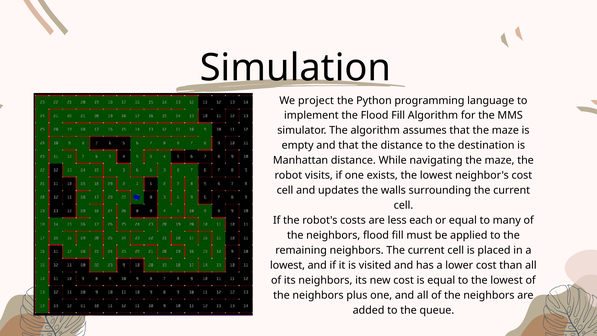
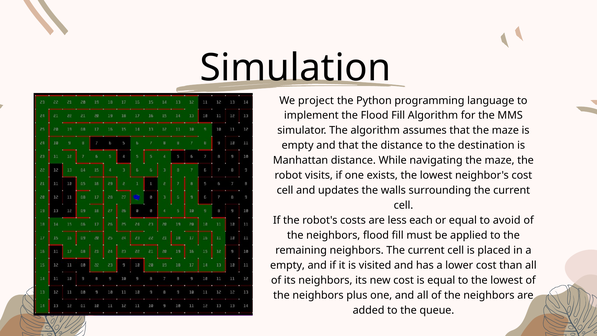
many: many -> avoid (507, 220)
lowest: lowest -> empty (287, 265)
